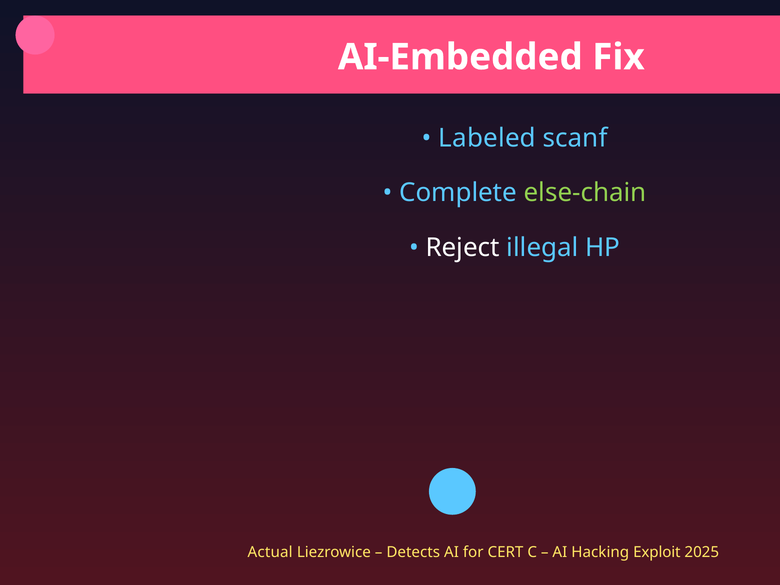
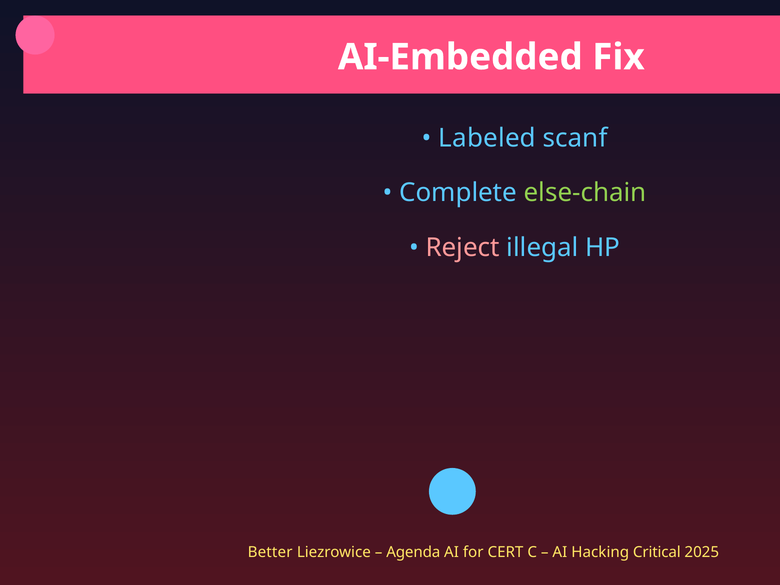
Reject colour: white -> pink (463, 247)
Actual: Actual -> Better (270, 552)
Detects: Detects -> Agenda (413, 552)
Exploit: Exploit -> Critical (657, 552)
